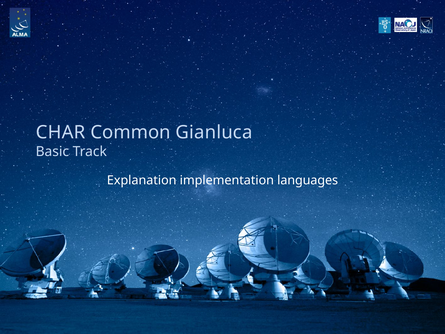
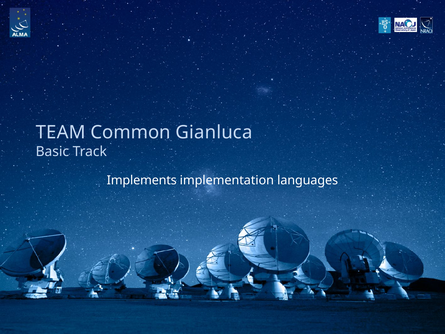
CHAR: CHAR -> TEAM (61, 132)
Explanation: Explanation -> Implements (142, 180)
